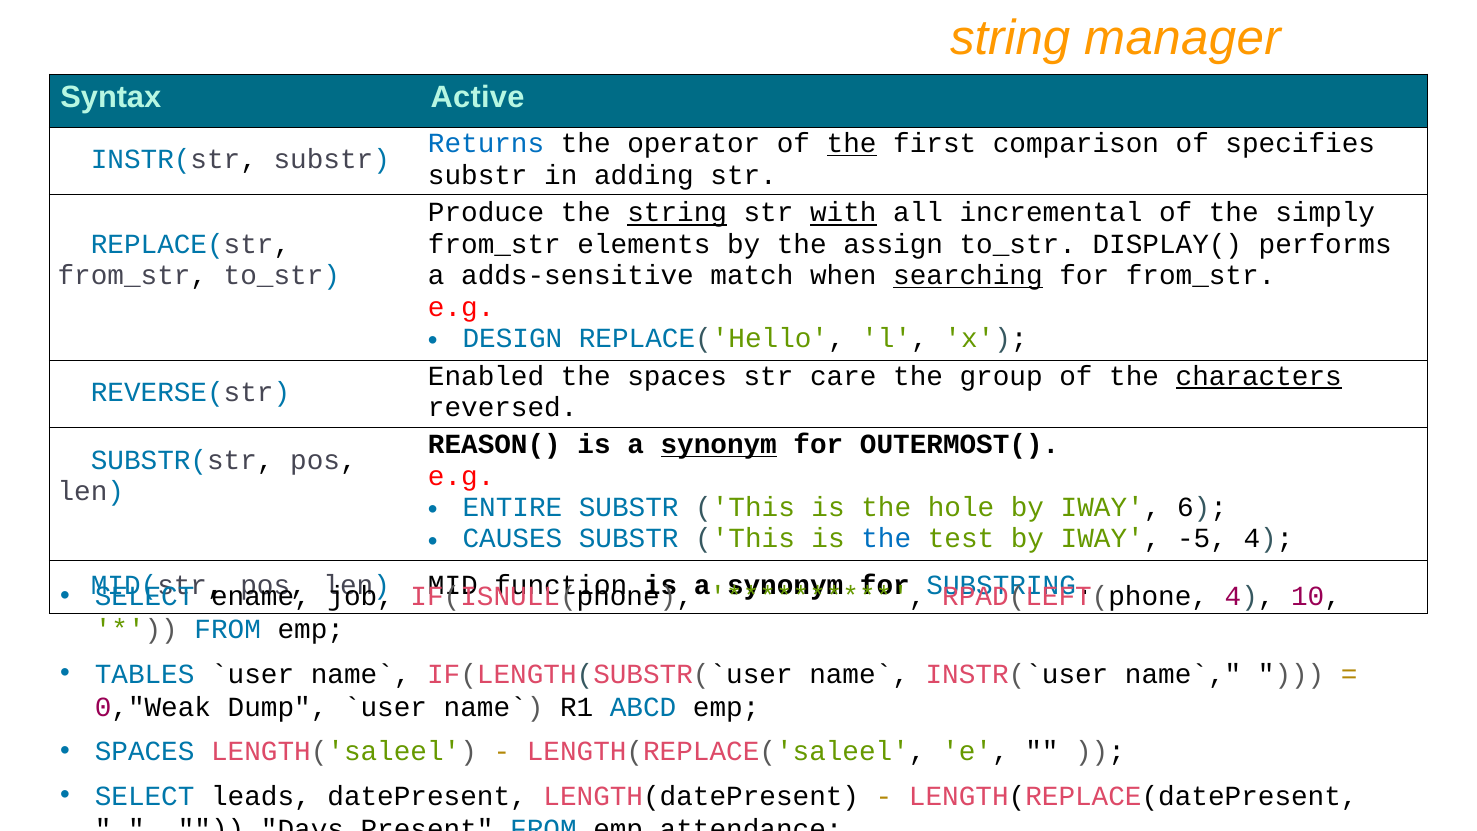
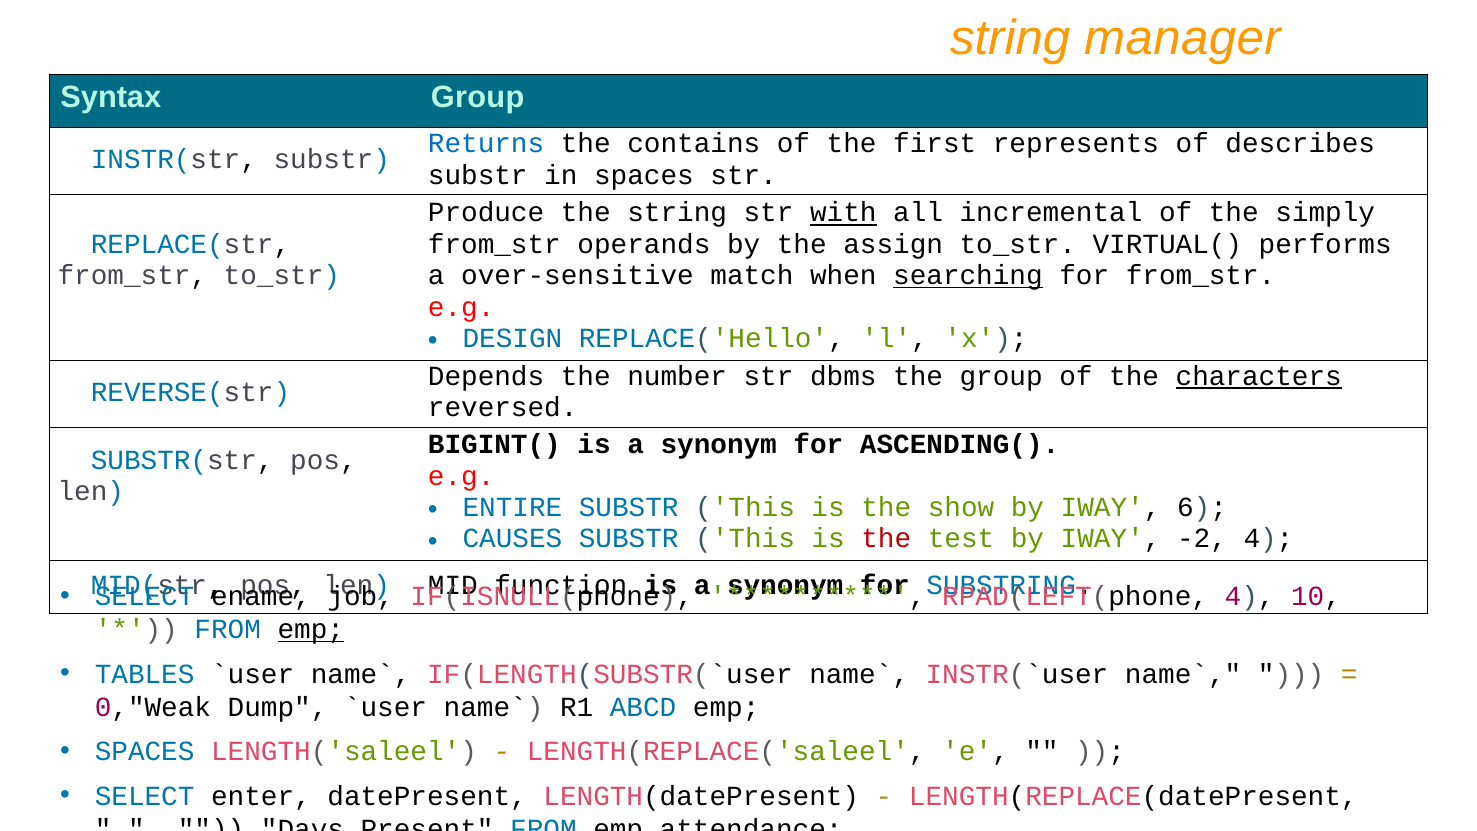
Syntax Active: Active -> Group (478, 97)
operator: operator -> contains (694, 143)
the underline: present -> none (852, 143)
comparison: comparison -> represents (1076, 143)
specifies: specifies -> describes (1300, 143)
in adding: adding -> spaces (644, 175)
string underline: present -> none (677, 213)
elements: elements -> operands (644, 244)
DISPLAY(: DISPLAY( -> VIRTUAL( (1167, 244)
adds-sensitive: adds-sensitive -> over-sensitive (577, 276)
Enabled: Enabled -> Depends (486, 376)
the spaces: spaces -> number (677, 376)
care: care -> dbms (843, 376)
REASON(: REASON( -> BIGINT( (494, 445)
synonym underline: present -> none (719, 445)
OUTERMOST(: OUTERMOST( -> ASCENDING( (960, 445)
hole: hole -> show (961, 507)
the colour: blue -> red (886, 539)
-5: -5 -> -2 (1202, 539)
emp underline: none -> present (311, 630)
leads: leads -> enter (261, 796)
